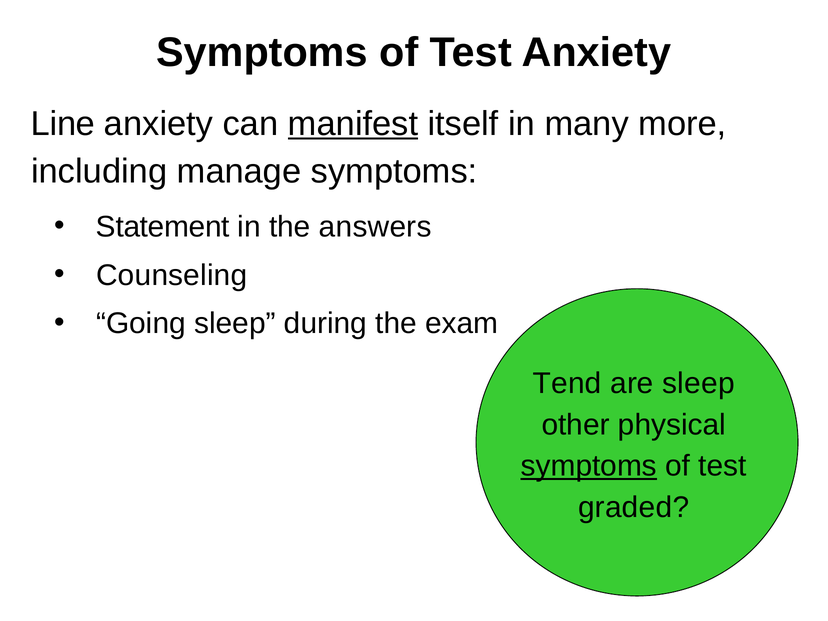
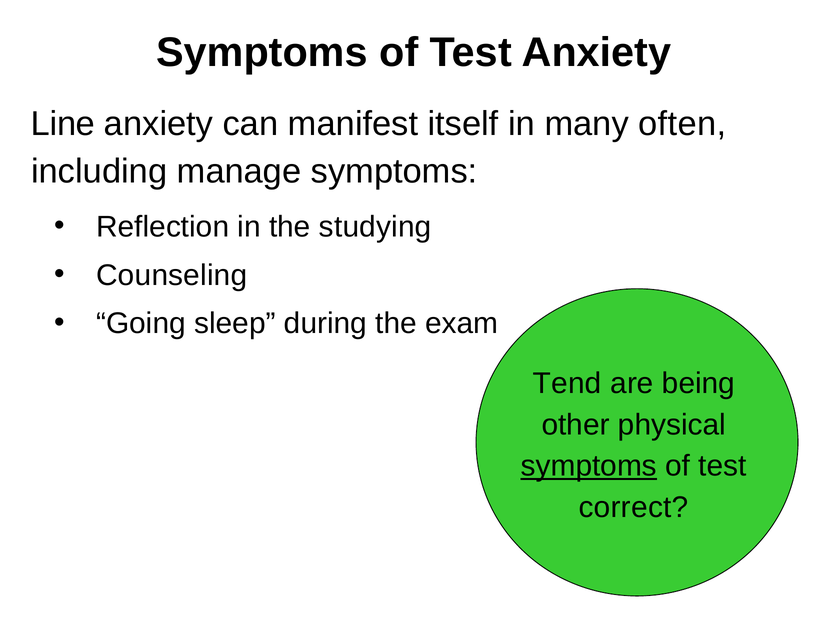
manifest underline: present -> none (353, 124)
more: more -> often (682, 124)
Statement: Statement -> Reflection (163, 227)
answers: answers -> studying (375, 227)
are sleep: sleep -> being (698, 384)
graded: graded -> correct (634, 507)
